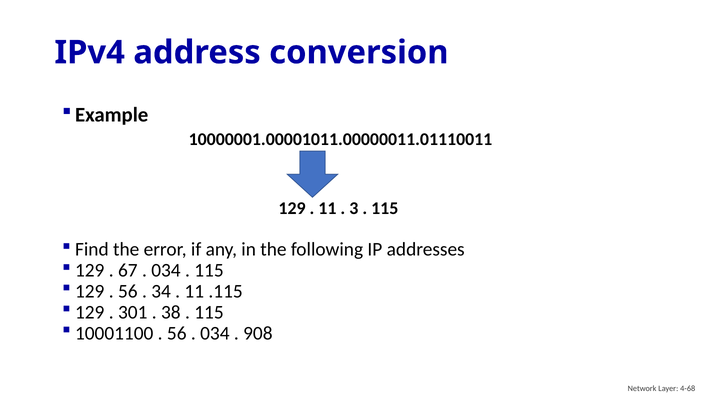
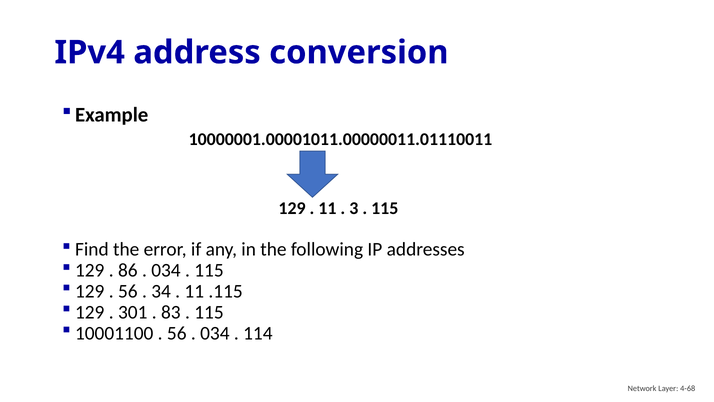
67: 67 -> 86 (128, 270)
38: 38 -> 83 (171, 312)
908: 908 -> 114 (258, 333)
